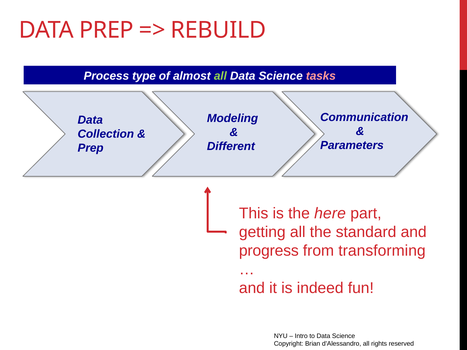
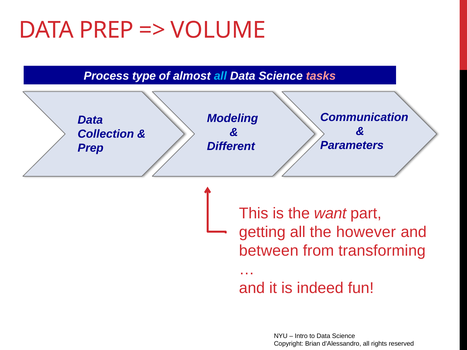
REBUILD: REBUILD -> VOLUME (218, 30)
all colour: light green -> light blue (220, 76)
here: here -> want (330, 213)
standard: standard -> however (366, 232)
progress: progress -> between (269, 251)
